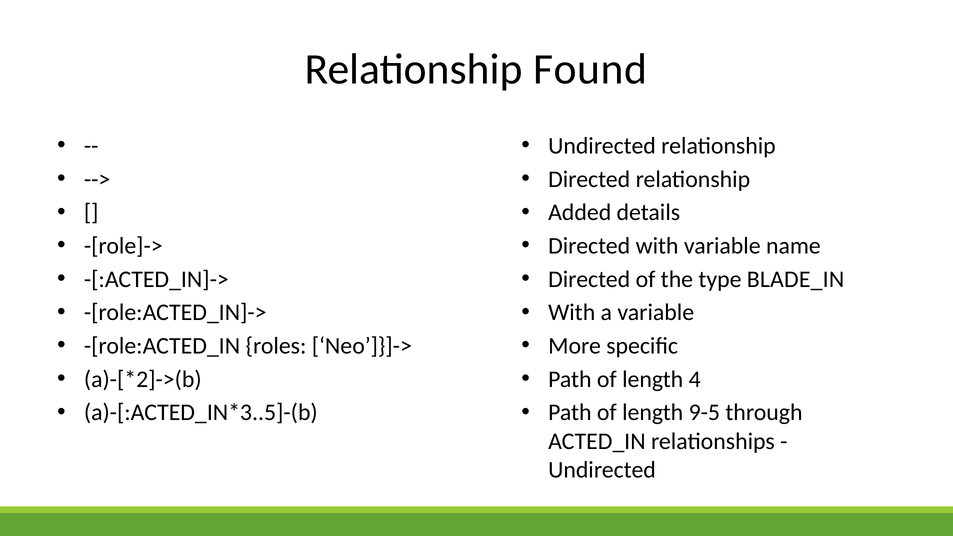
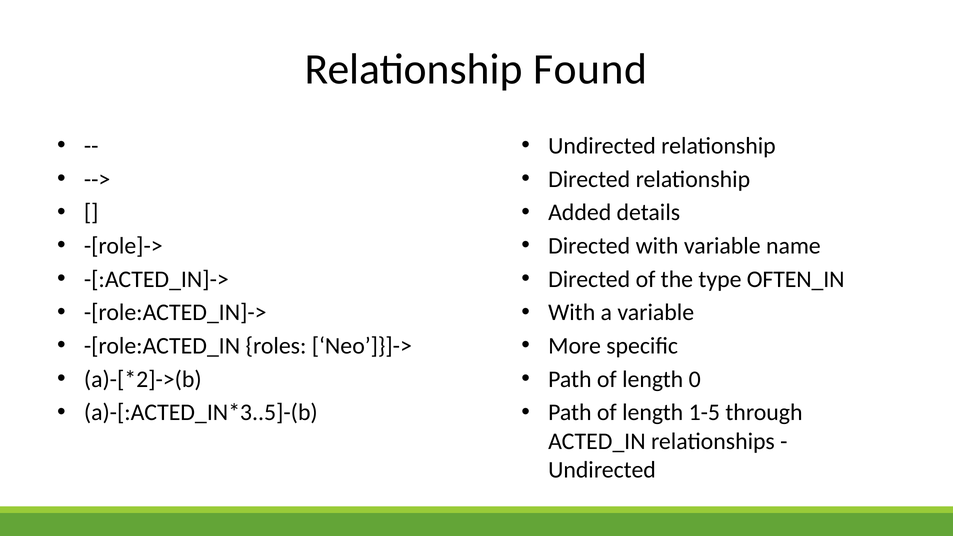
BLADE_IN: BLADE_IN -> OFTEN_IN (796, 279)
4: 4 -> 0 (695, 379)
9-5: 9-5 -> 1-5 (704, 413)
